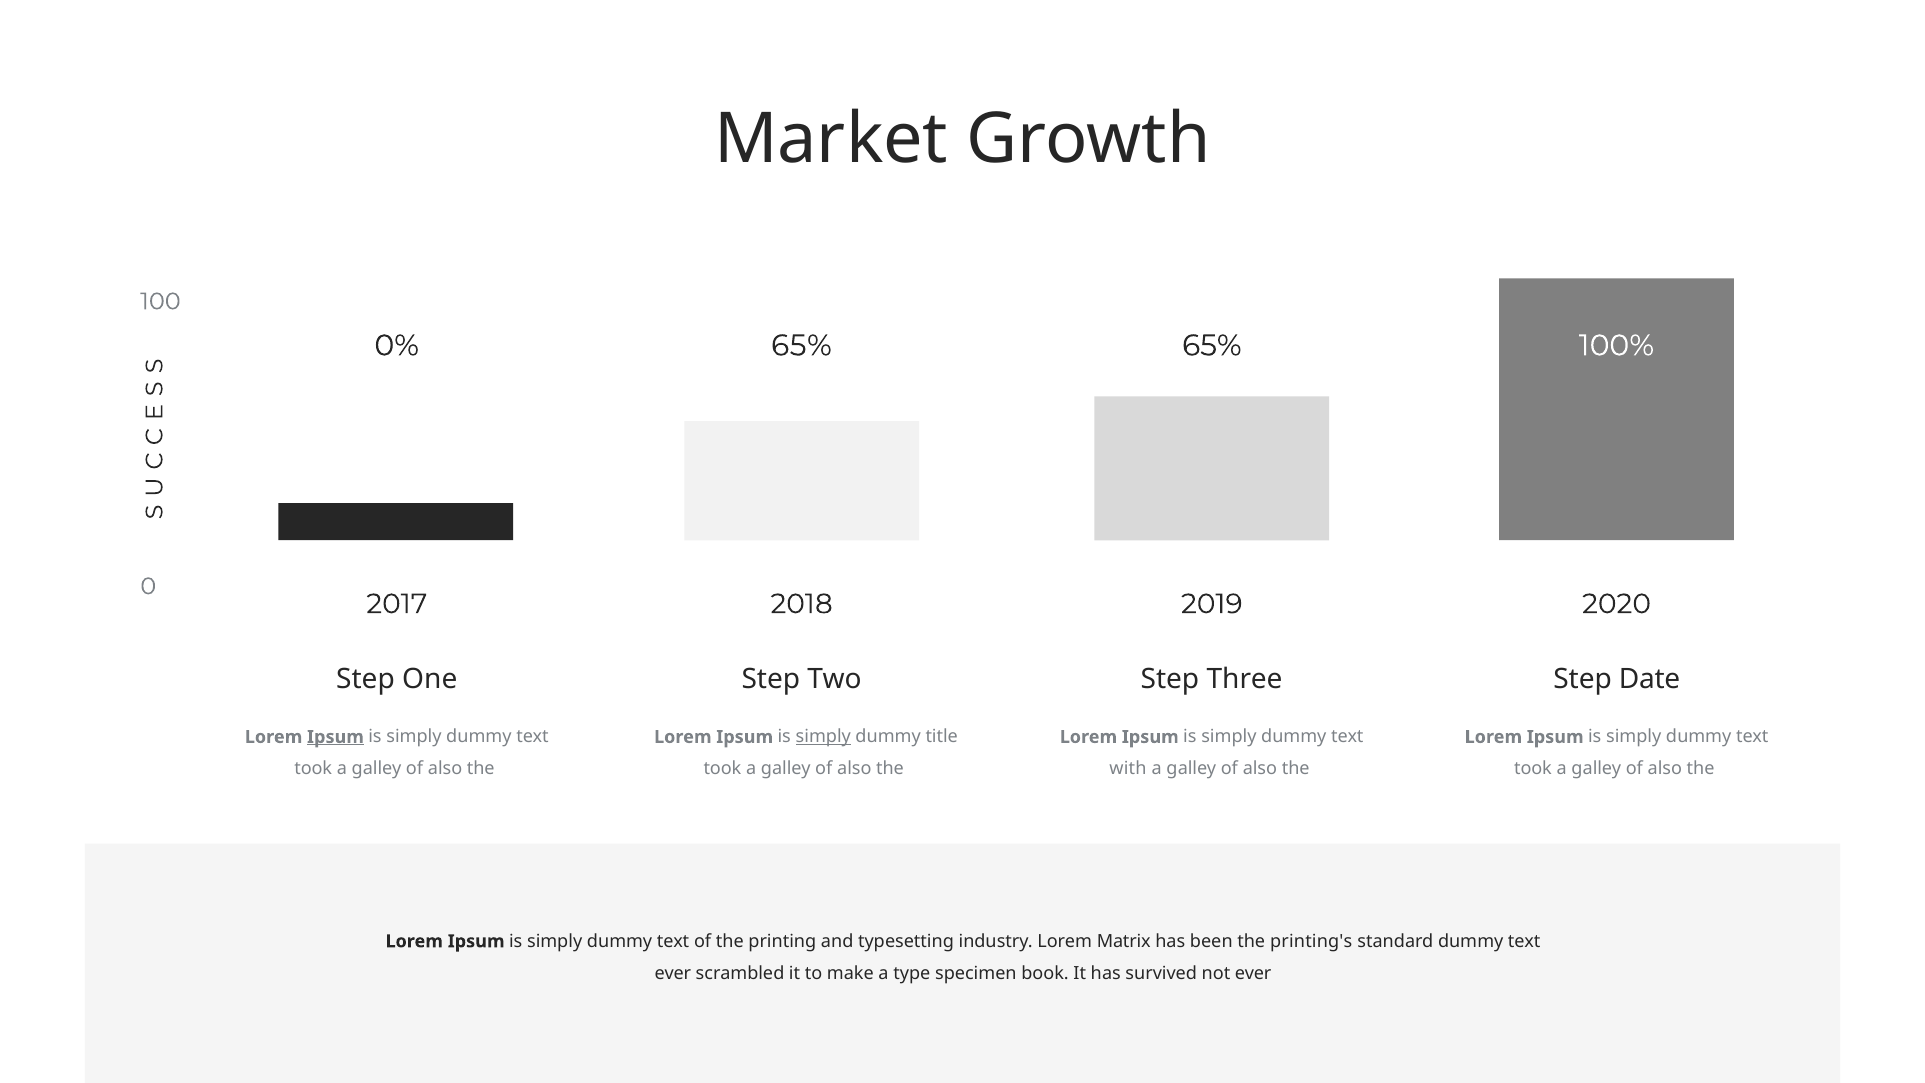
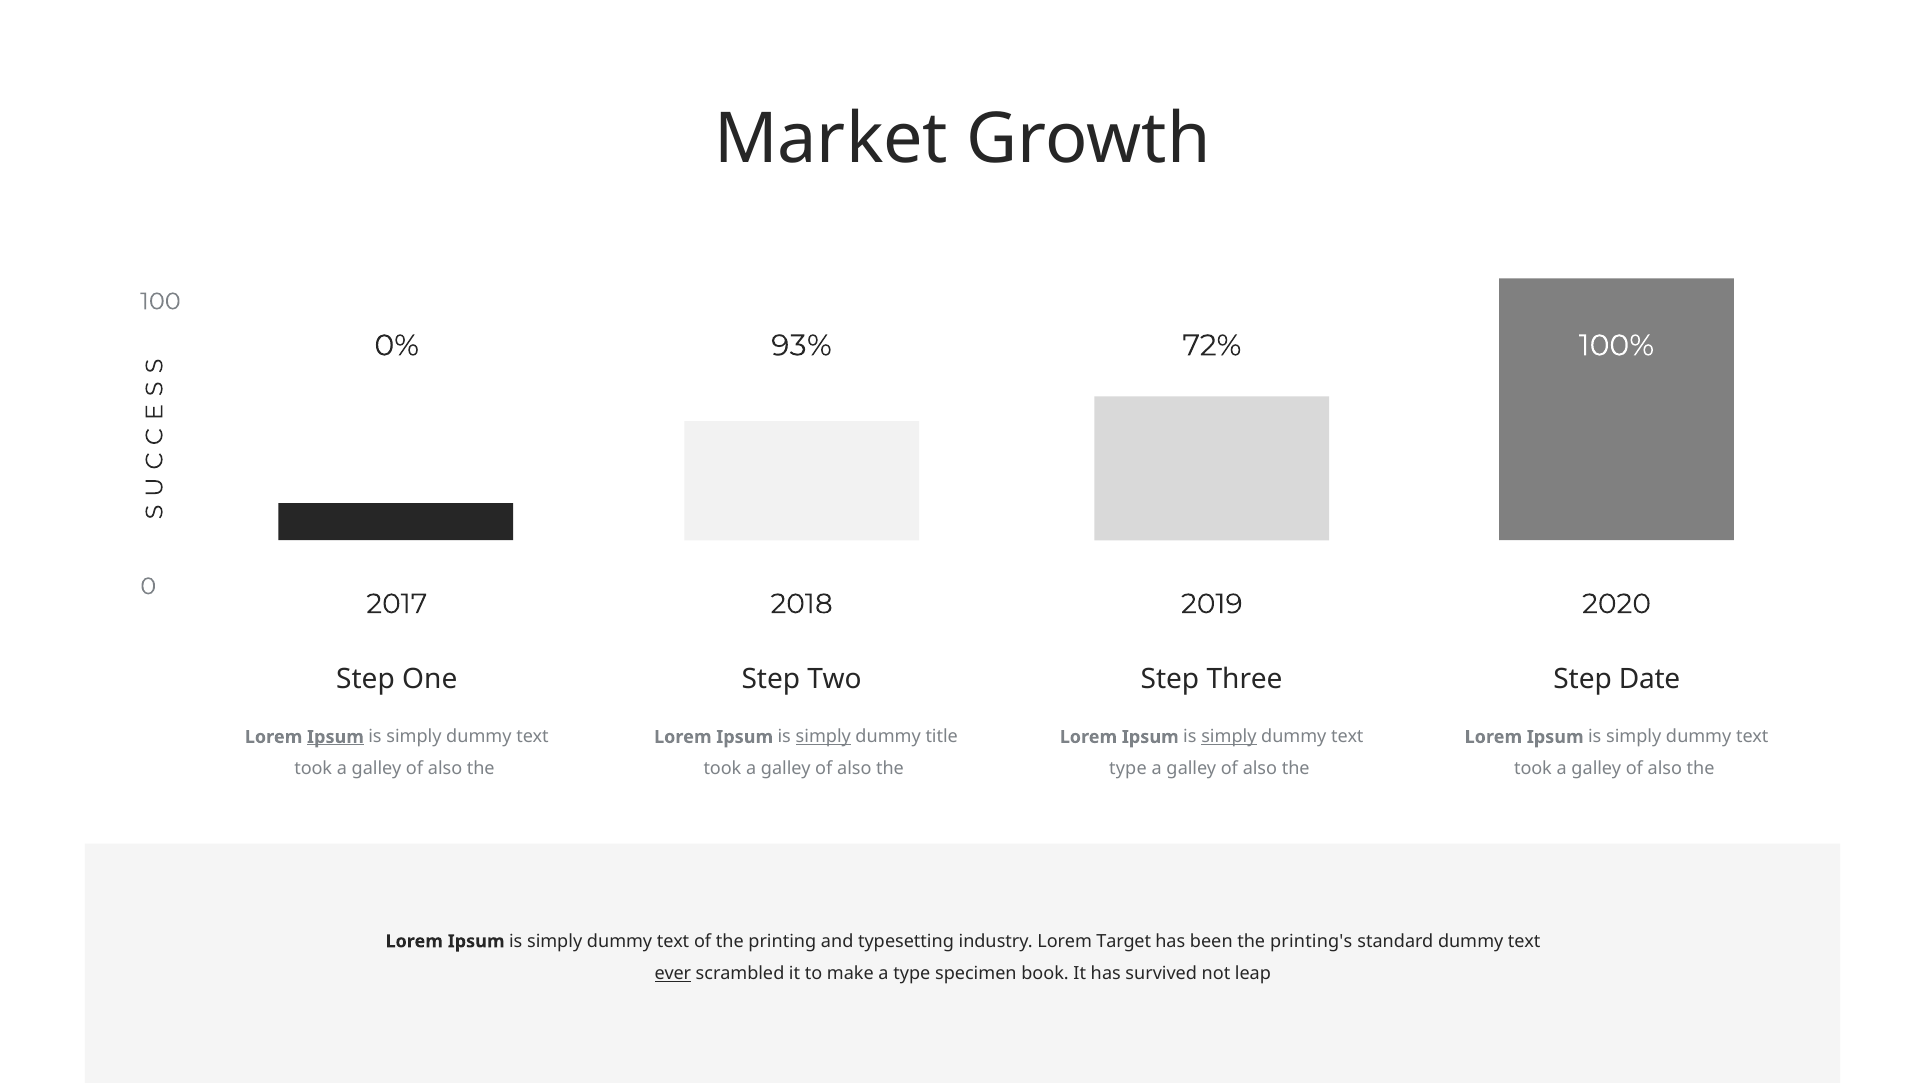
65%: 65% -> 93% (801, 345)
65%: 65% -> 72% (1212, 345)
simply underline: none -> present (1229, 737)
with: with -> type (1128, 769)
Matrix: Matrix -> Target (1124, 941)
ever underline: none -> present (673, 973)
not ever: ever -> leap (1253, 973)
